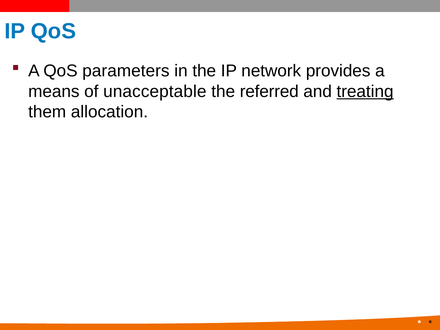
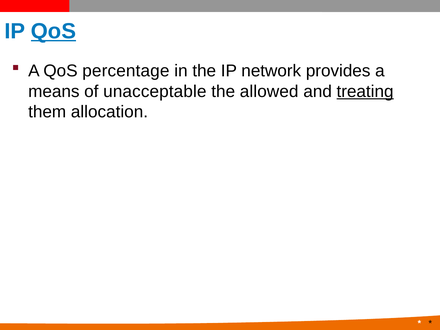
QoS underline: none -> present (53, 31)
parameters: parameters -> percentage (126, 71)
referred: referred -> allowed (269, 91)
